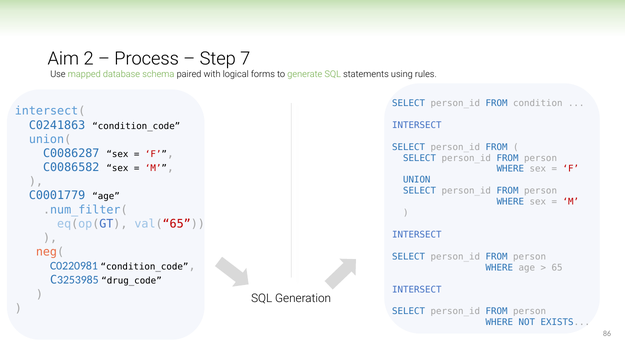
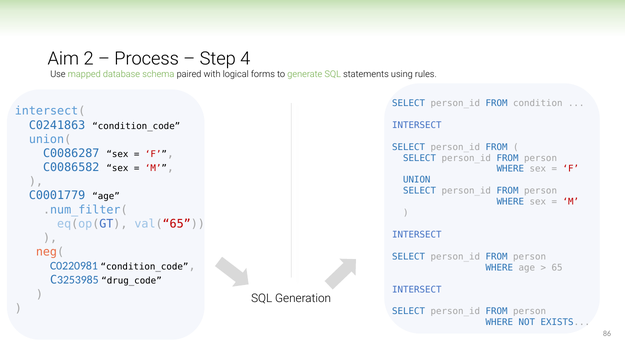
7: 7 -> 4 (245, 59)
